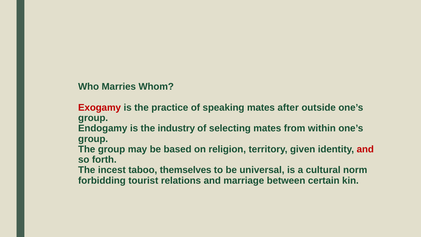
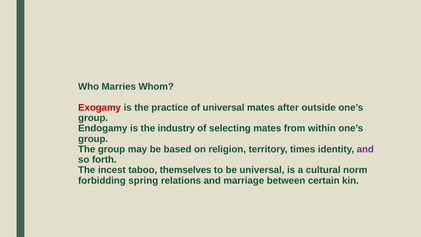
of speaking: speaking -> universal (224, 108)
given: given -> times (303, 149)
and colour: red -> purple (365, 149)
tourist: tourist -> spring (143, 180)
